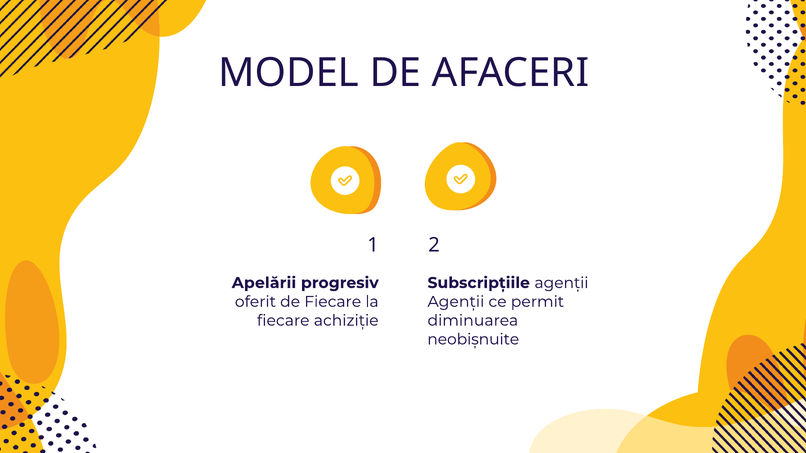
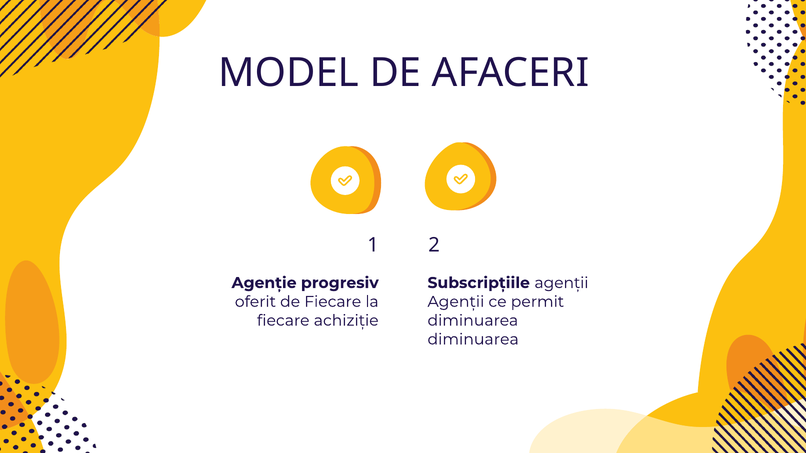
Apelării: Apelării -> Agenție (264, 283)
neobișnuite: neobișnuite -> diminuarea (473, 340)
